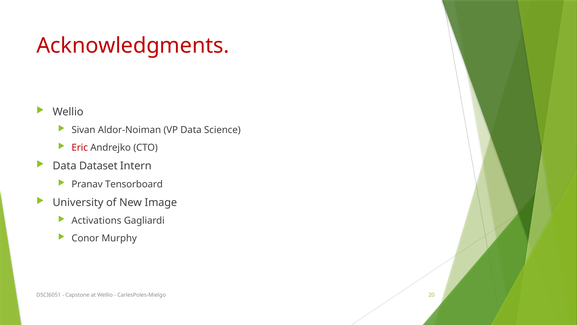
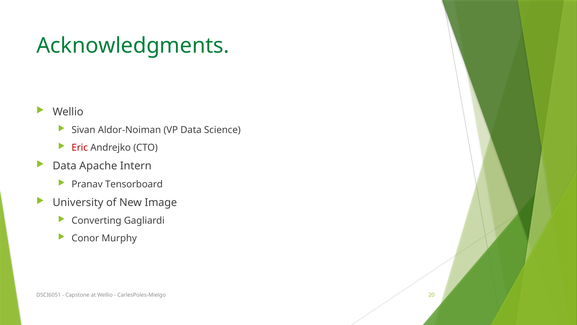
Acknowledgments colour: red -> green (133, 46)
Dataset: Dataset -> Apache (98, 166)
Activations: Activations -> Converting (96, 220)
